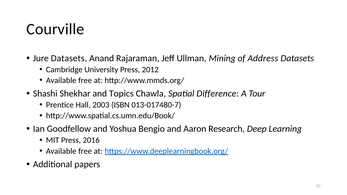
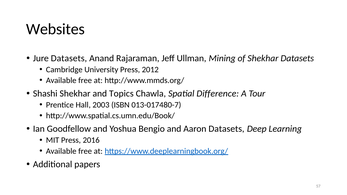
Courville: Courville -> Websites (55, 29)
of Address: Address -> Shekhar (263, 58)
Aaron Research: Research -> Datasets (226, 129)
